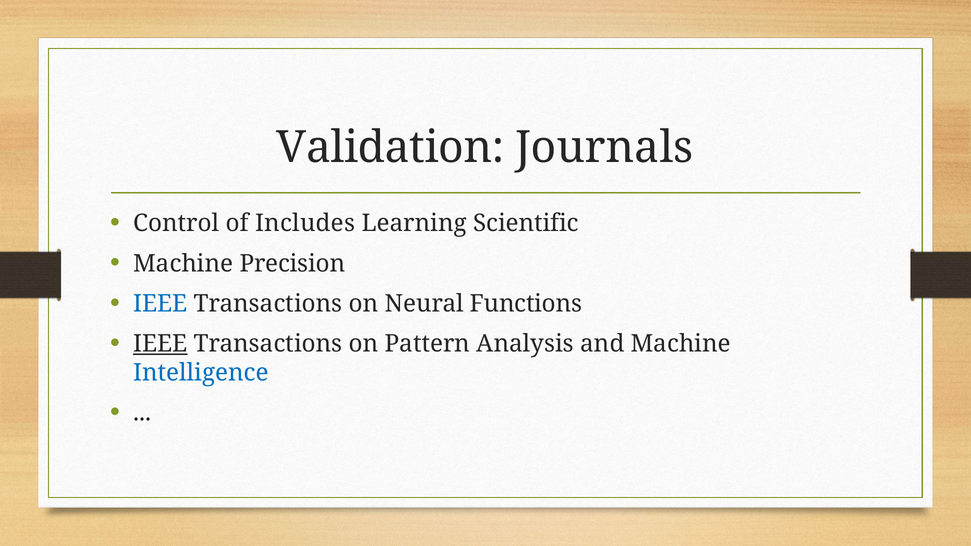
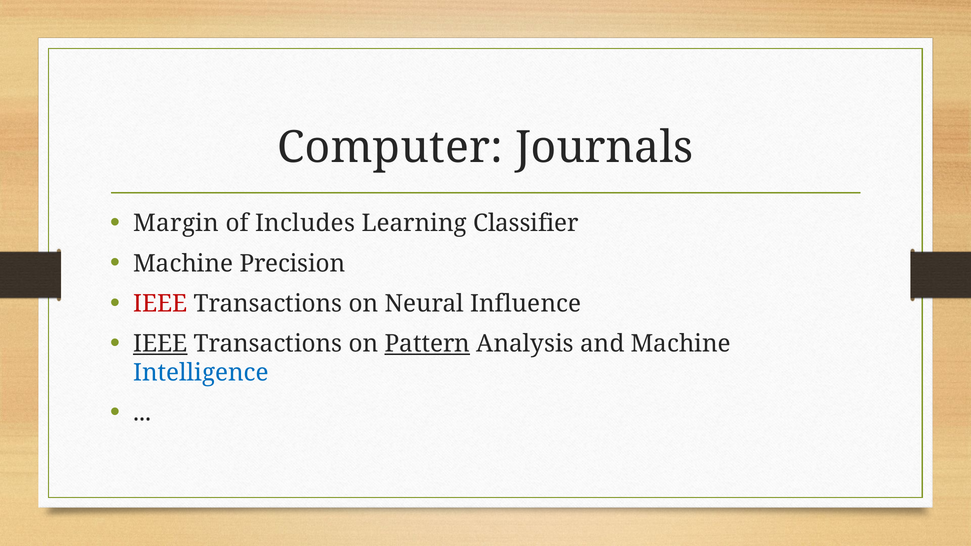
Validation: Validation -> Computer (390, 147)
Control: Control -> Margin (176, 224)
Scientific: Scientific -> Classifier (526, 224)
IEEE colour: blue -> red (160, 304)
Functions: Functions -> Influence (526, 304)
Pattern underline: none -> present (427, 344)
